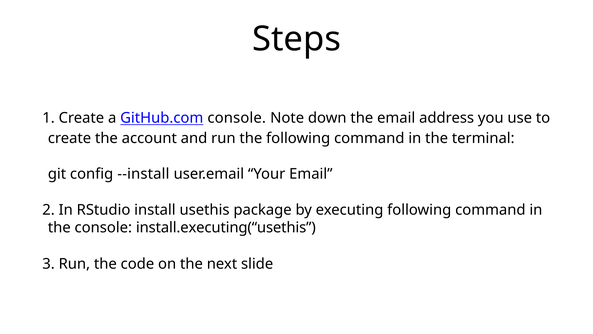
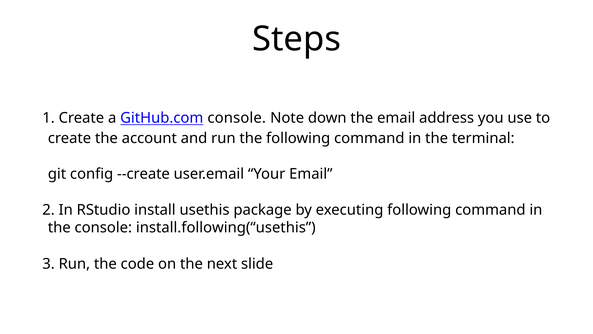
--install: --install -> --create (143, 174)
install.executing(“usethis: install.executing(“usethis -> install.following(“usethis (226, 227)
